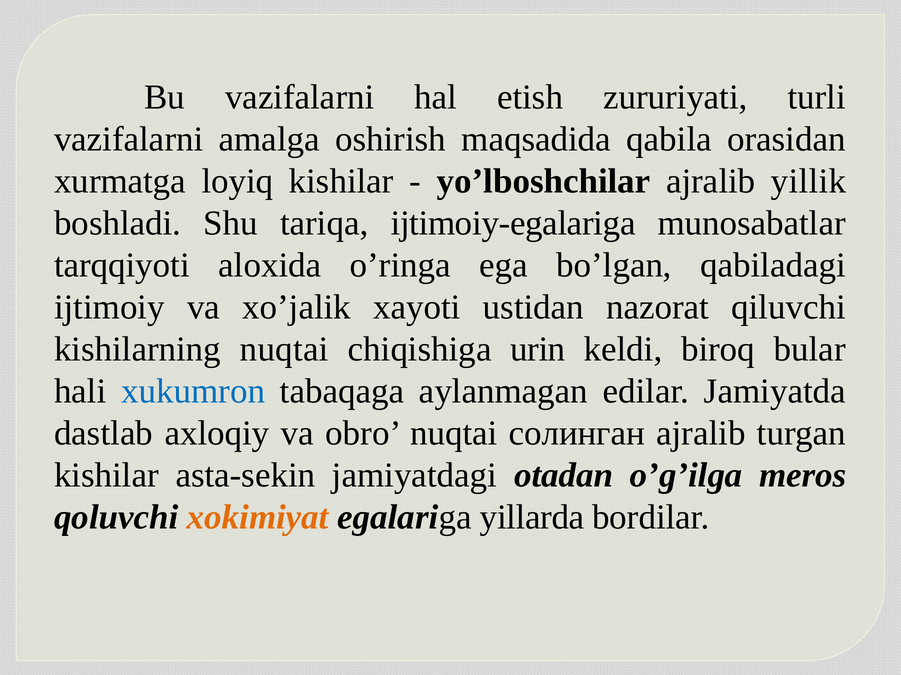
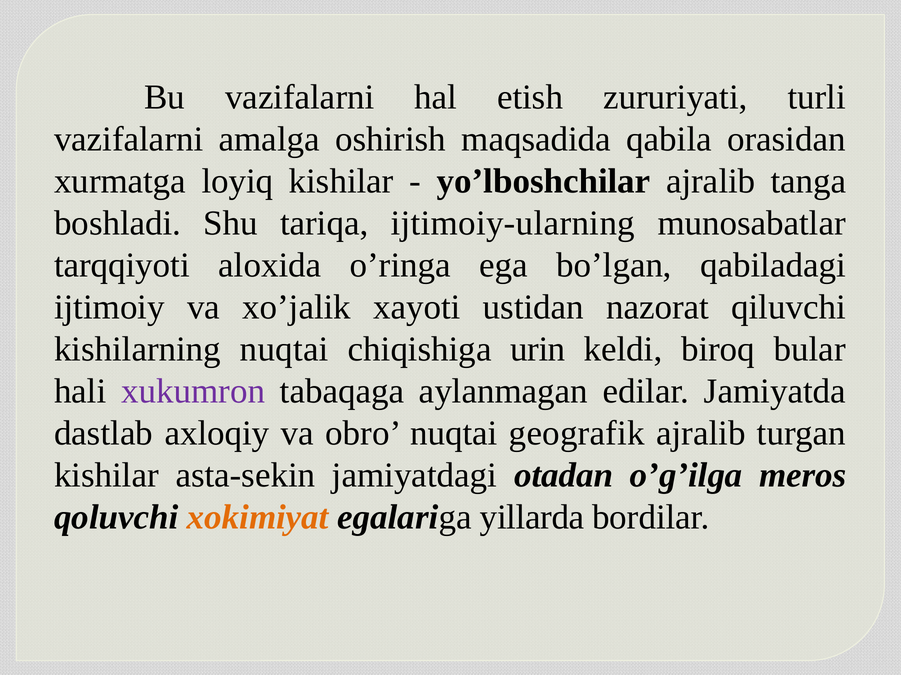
yillik: yillik -> tanga (809, 181)
ijtimoiy-egalariga: ijtimoiy-egalariga -> ijtimoiy-ularning (513, 223)
xukumron colour: blue -> purple (193, 392)
солинган: солинган -> geografik (577, 434)
